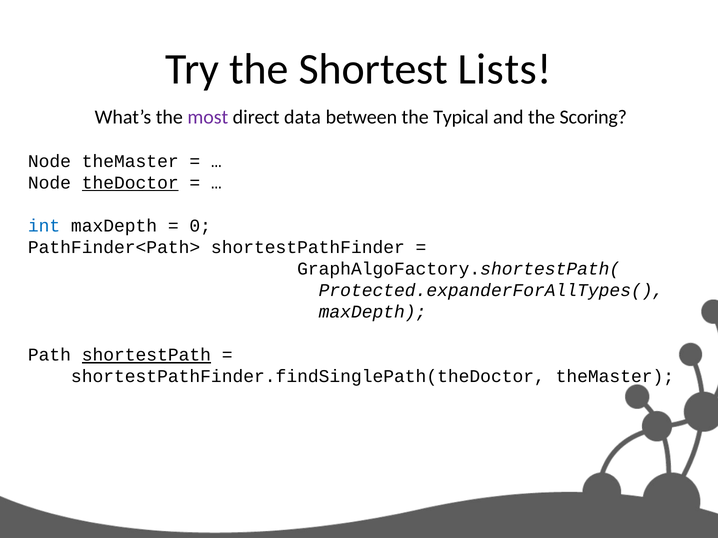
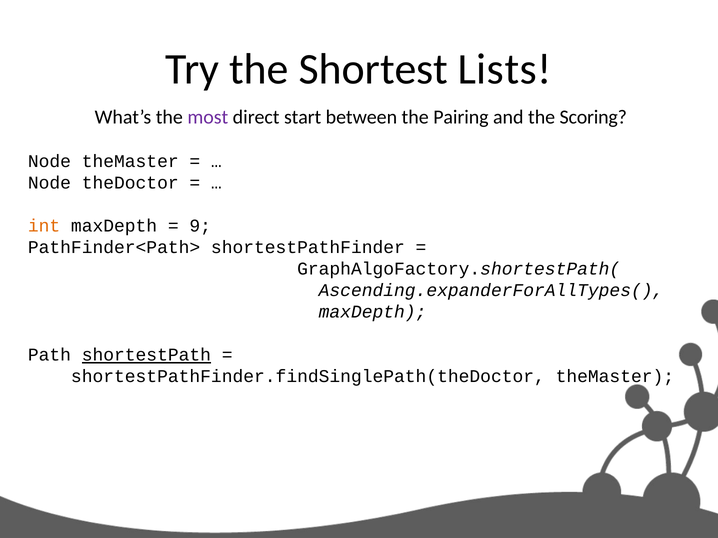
data: data -> start (303, 117)
Typical: Typical -> Pairing (461, 117)
theDoctor underline: present -> none (130, 183)
int colour: blue -> orange (44, 226)
0: 0 -> 9 (200, 226)
Protected.expanderForAllTypes(: Protected.expanderForAllTypes( -> Ascending.expanderForAllTypes( (491, 291)
